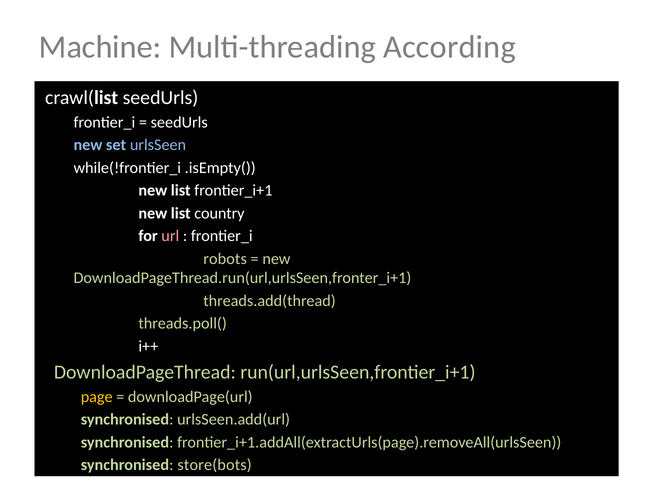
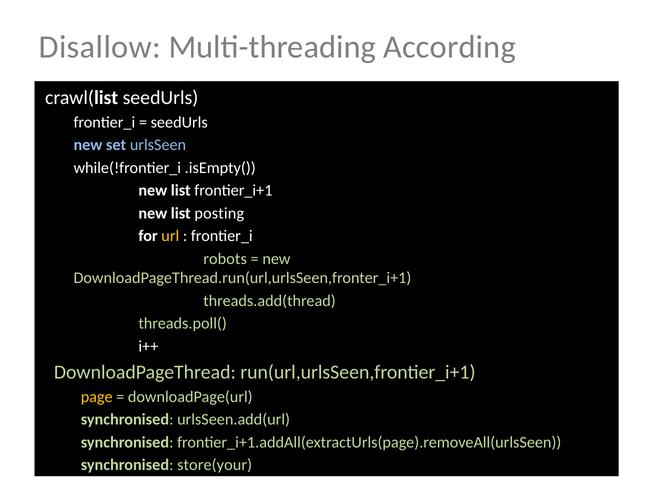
Machine: Machine -> Disallow (100, 47)
country: country -> posting (219, 213)
url colour: pink -> yellow (170, 236)
store(bots: store(bots -> store(your (215, 465)
